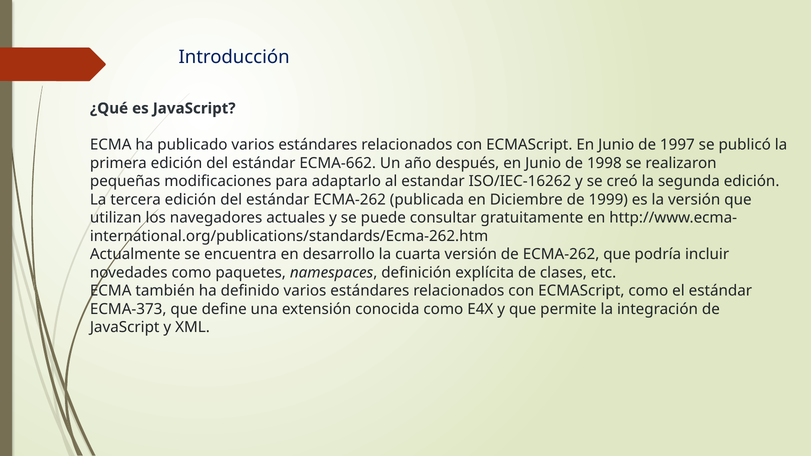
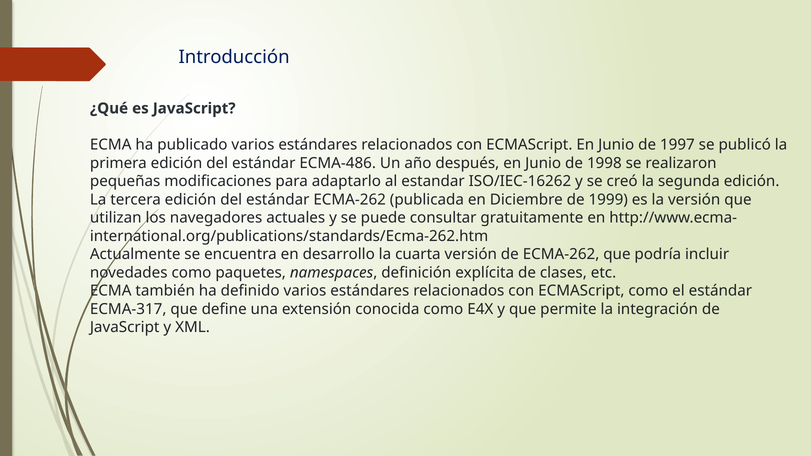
ECMA-662: ECMA-662 -> ECMA-486 (338, 163)
ECMA-373: ECMA-373 -> ECMA-317 (128, 309)
